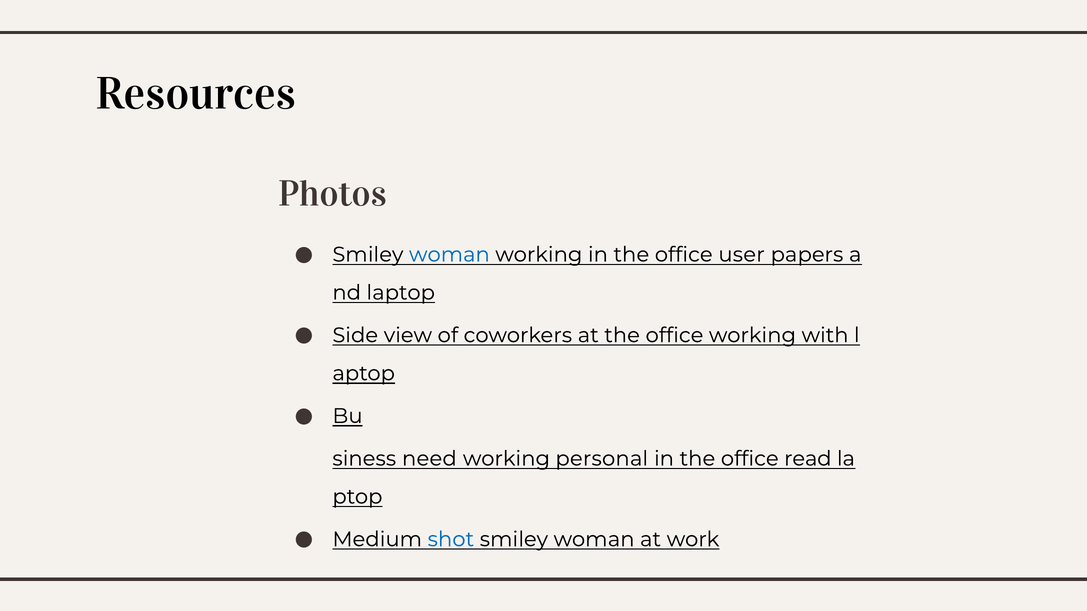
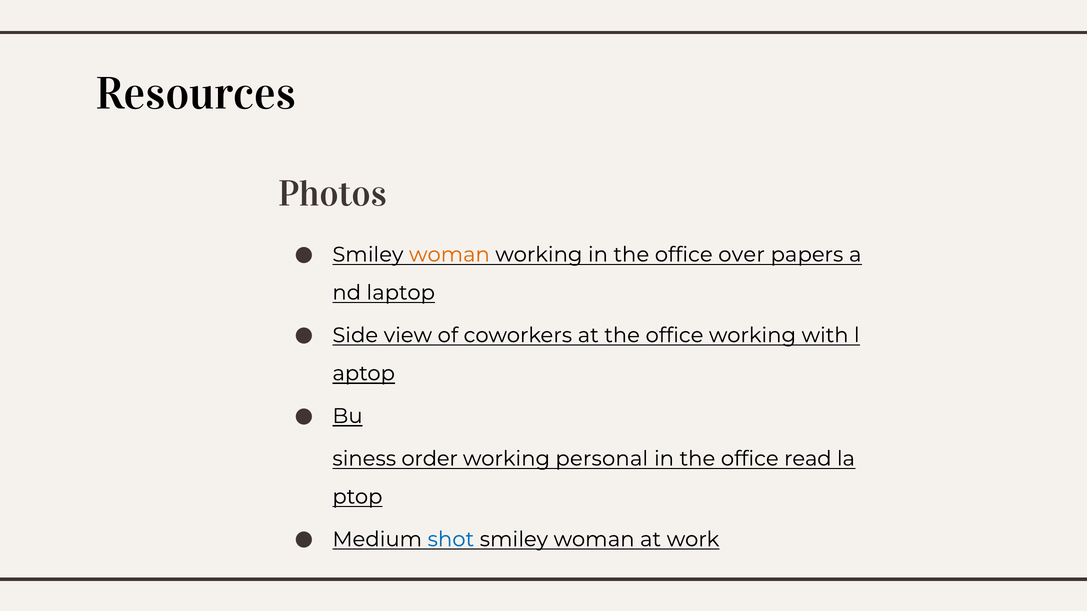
woman colour: blue -> orange (449, 255)
user: user -> over (742, 255)
need: need -> order (430, 459)
